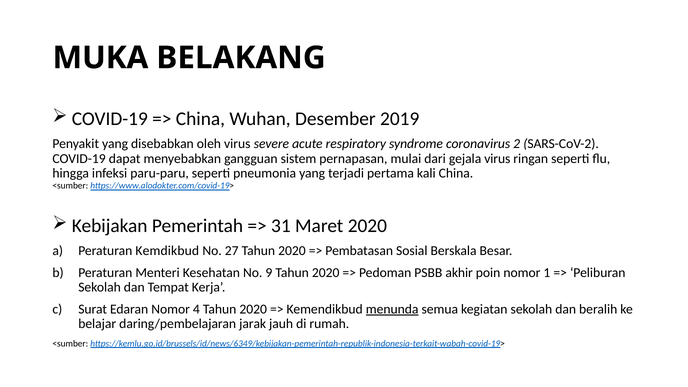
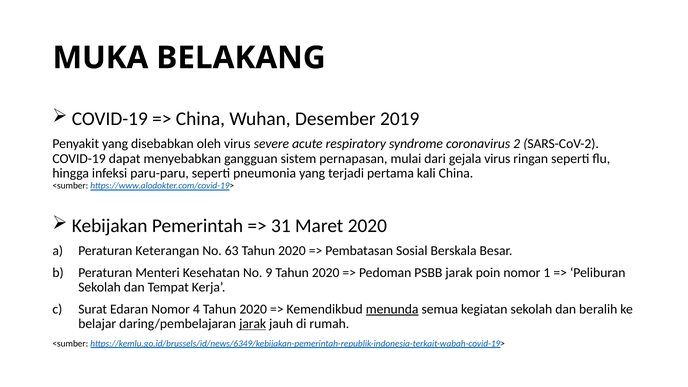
Kemdikbud: Kemdikbud -> Keterangan (167, 251)
27: 27 -> 63 (232, 251)
PSBB akhir: akhir -> jarak (459, 273)
jarak underline: none -> present (253, 324)
